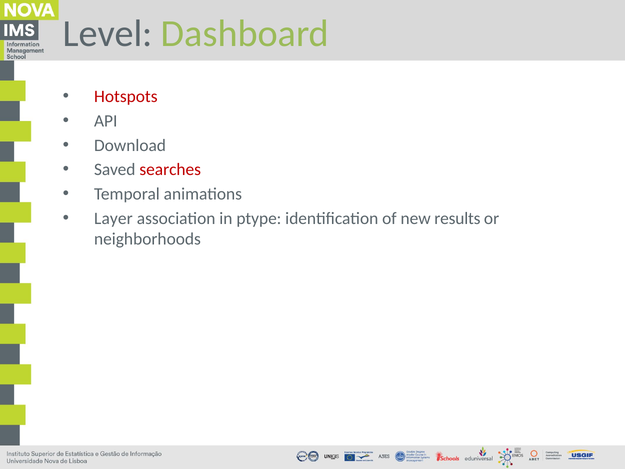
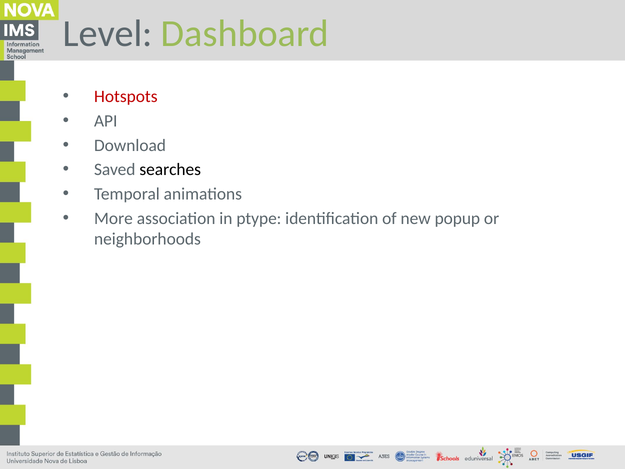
searches colour: red -> black (170, 170)
Layer: Layer -> More (113, 218)
results: results -> popup (457, 218)
